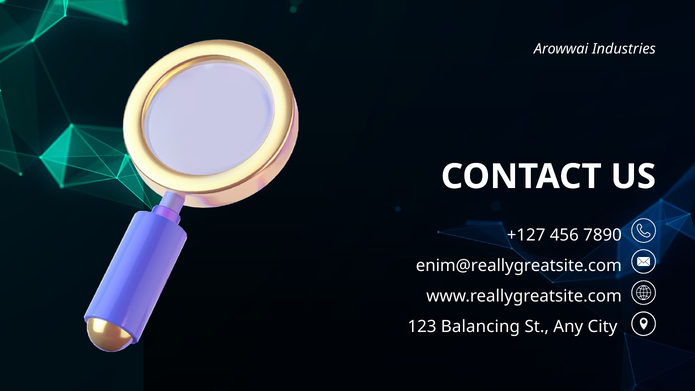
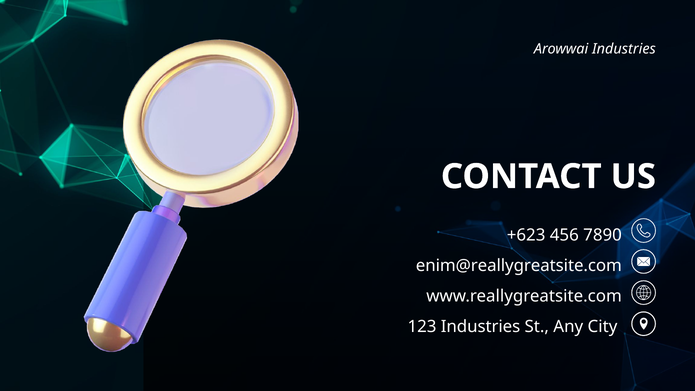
+127: +127 -> +623 (526, 235)
123 Balancing: Balancing -> Industries (481, 327)
